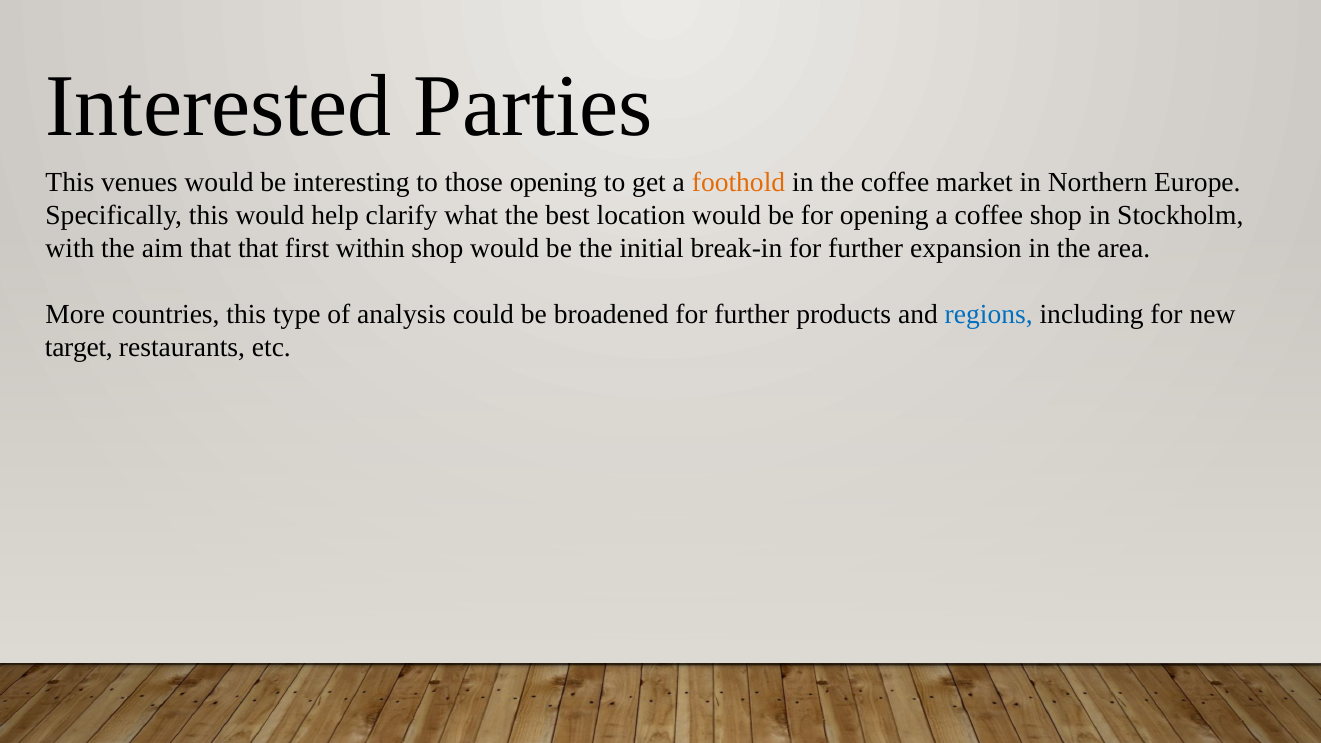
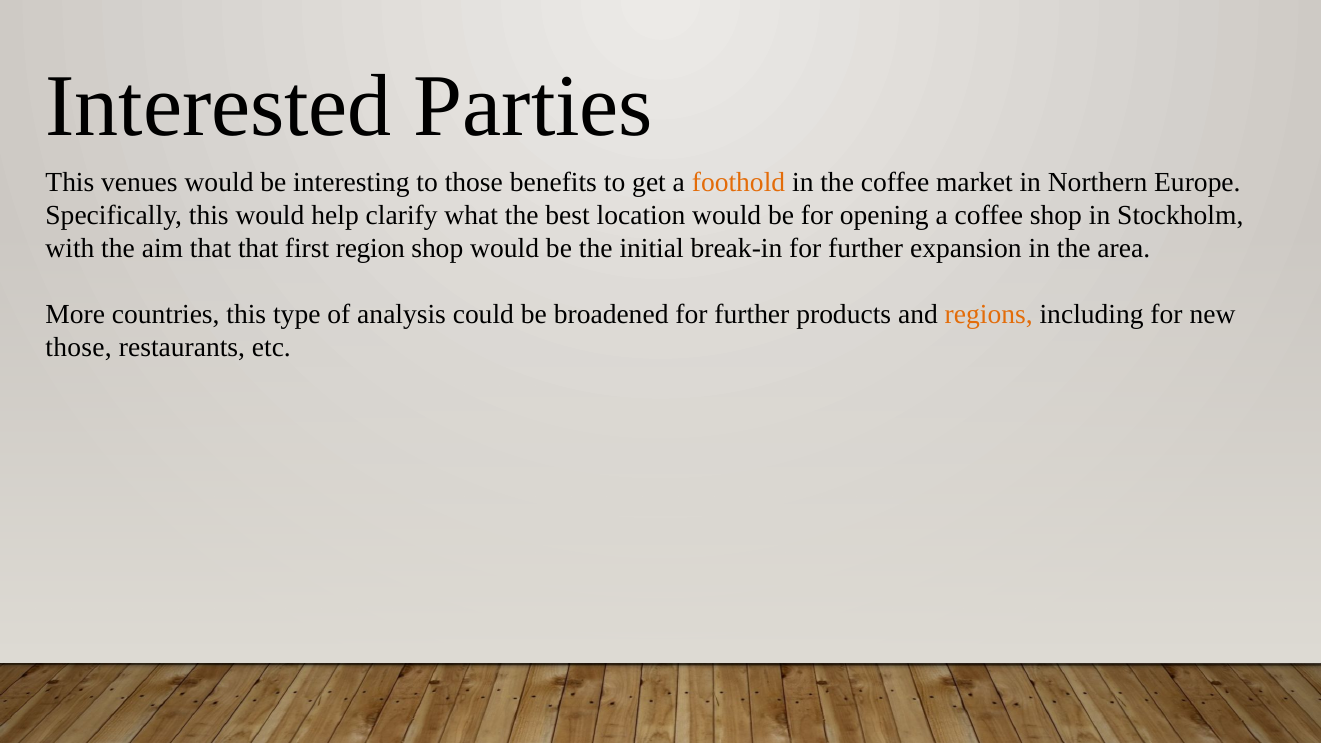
those opening: opening -> benefits (553, 182)
within: within -> region (370, 249)
regions colour: blue -> orange (989, 315)
target: target -> those (79, 348)
